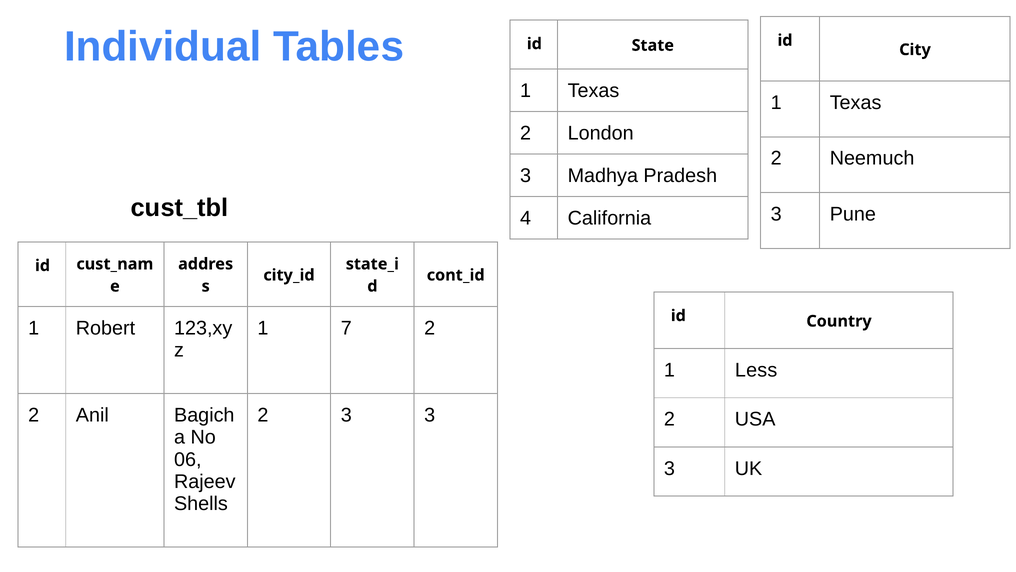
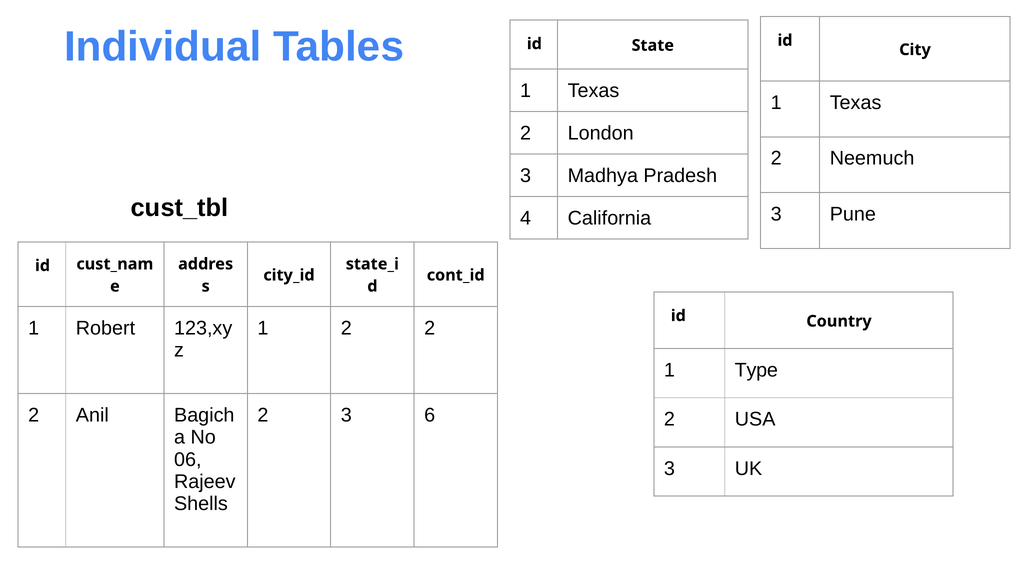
1 7: 7 -> 2 (346, 328)
Less: Less -> Type (756, 370)
3 3: 3 -> 6 (430, 415)
